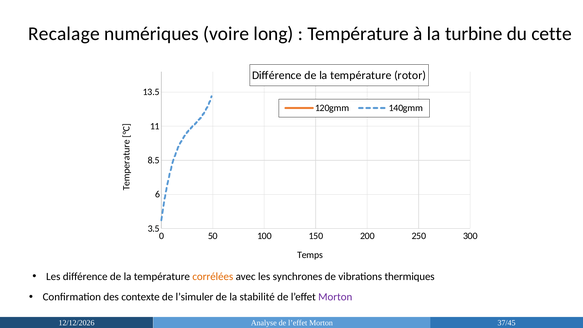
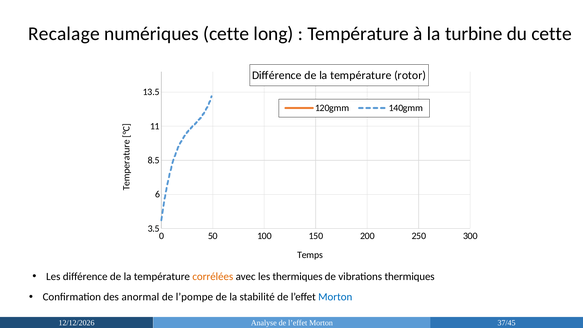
numériques voire: voire -> cette (226, 34)
les synchrones: synchrones -> thermiques (298, 276)
contexte: contexte -> anormal (140, 297)
l’simuler: l’simuler -> l’pompe (194, 297)
Morton colour: purple -> blue (335, 297)
